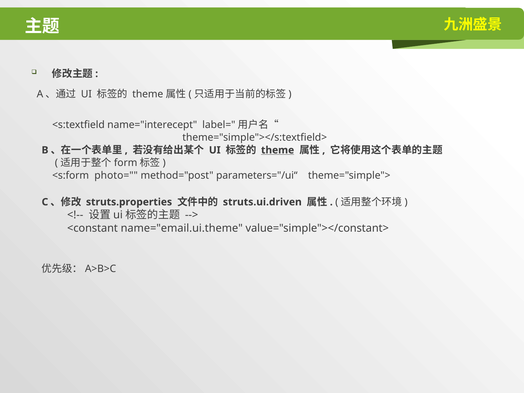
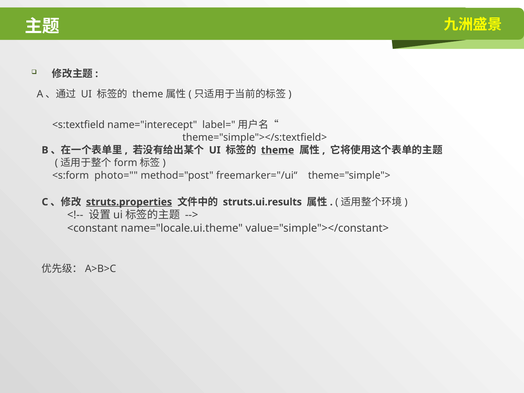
parameters="/ui“: parameters="/ui“ -> freemarker="/ui“ (257, 176)
struts.properties underline: none -> present (129, 202)
struts.ui.driven: struts.ui.driven -> struts.ui.results (262, 202)
name="email.ui.theme: name="email.ui.theme -> name="locale.ui.theme (182, 228)
